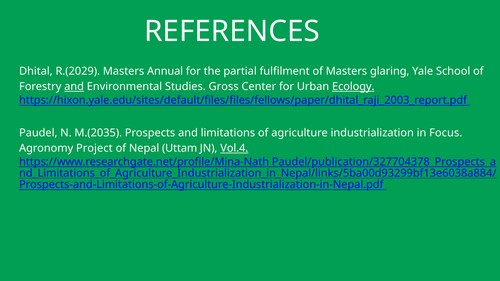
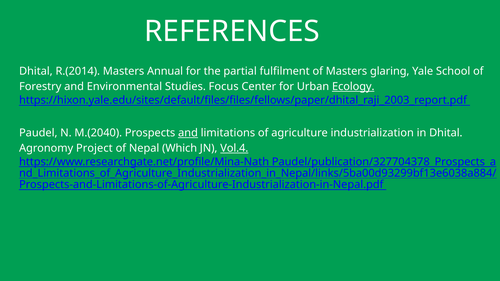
R.(2029: R.(2029 -> R.(2014 (78, 71)
and underline: present -> none (74, 87)
Gross: Gross -> Focus (224, 87)
M.(2035: M.(2035 -> M.(2040 (98, 133)
and underline: none -> present (188, 133)
in Focus: Focus -> Dhital (446, 133)
Uttam: Uttam -> Which (180, 148)
